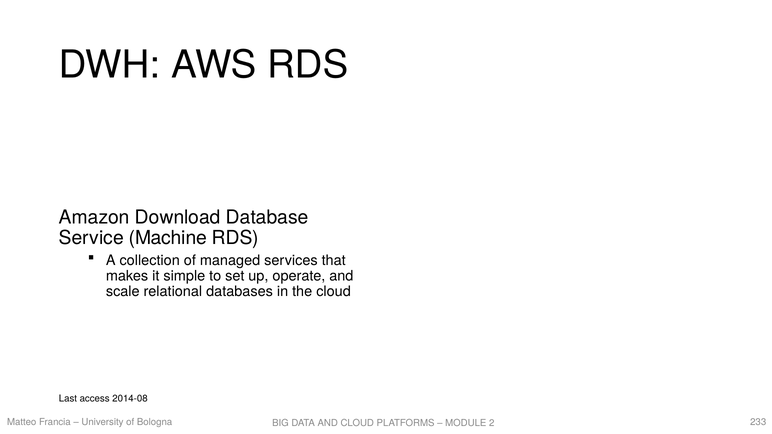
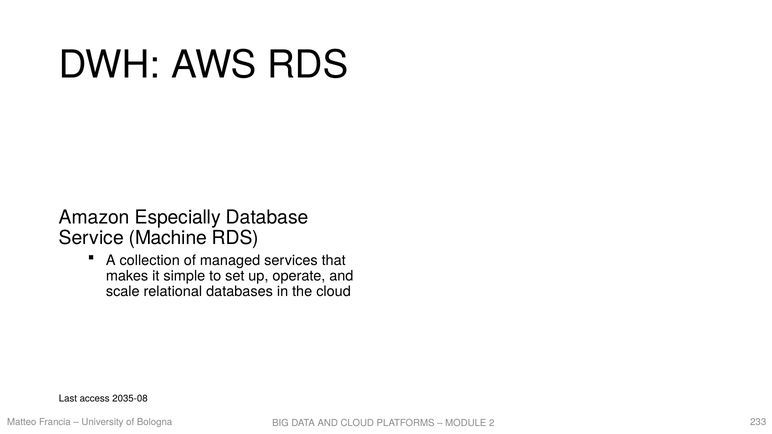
Download: Download -> Especially (178, 217)
2014-08: 2014-08 -> 2035-08 (130, 399)
